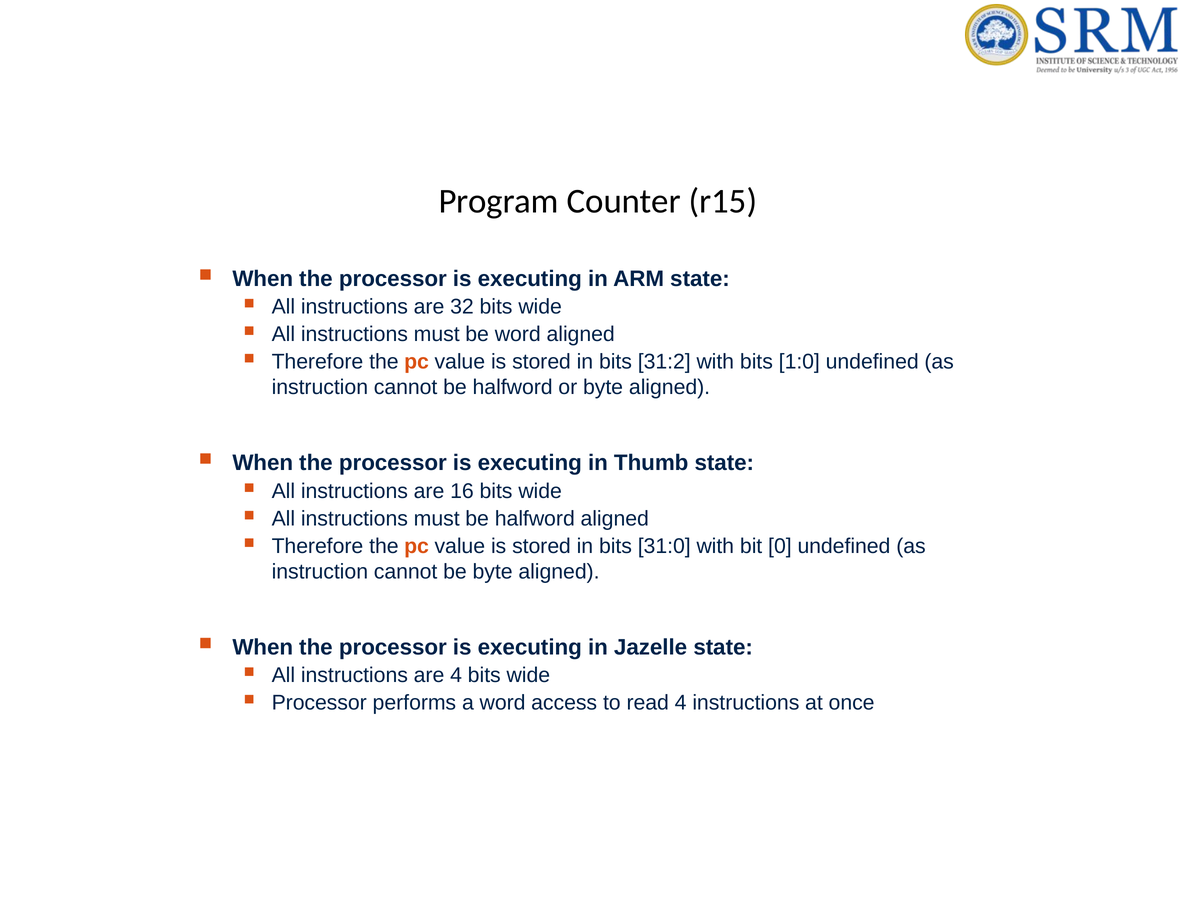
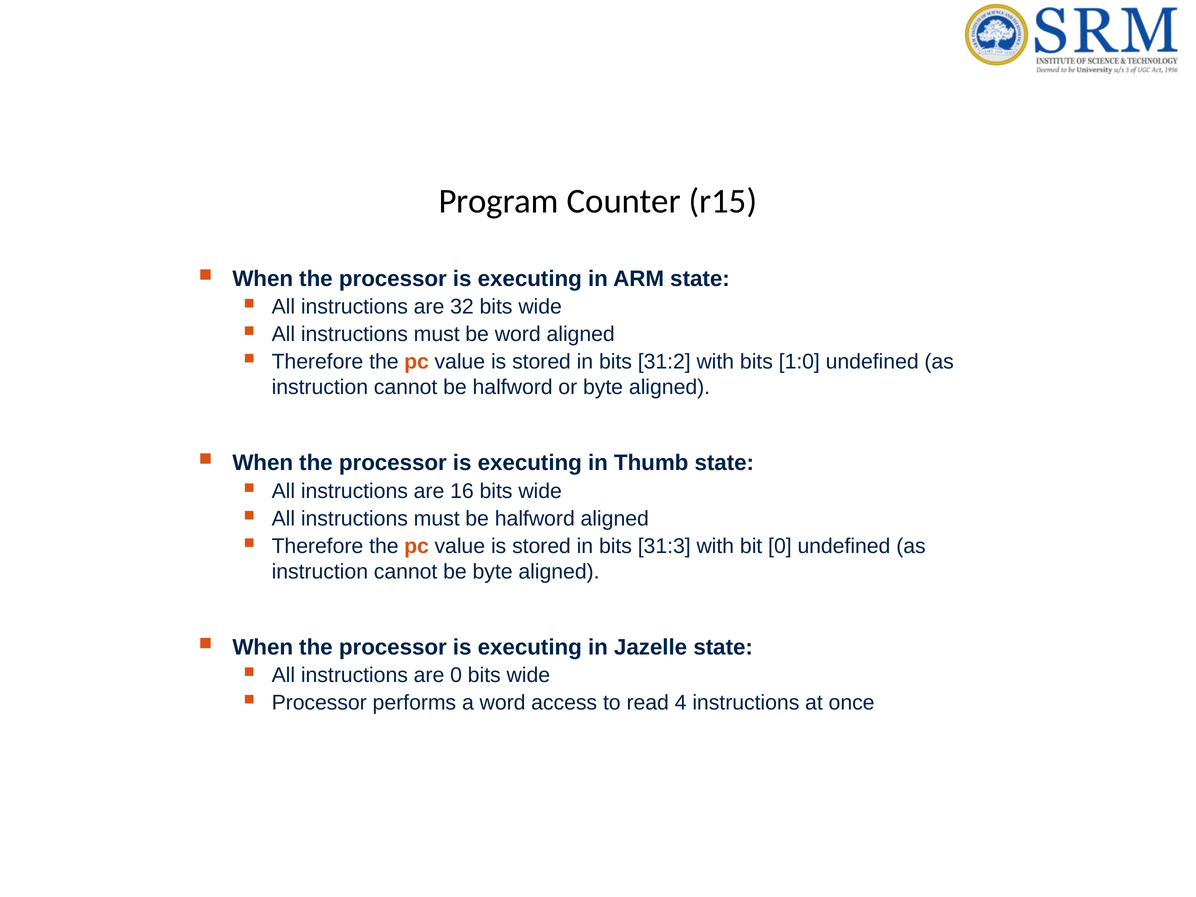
31:0: 31:0 -> 31:3 (664, 546)
are 4: 4 -> 0 (456, 675)
